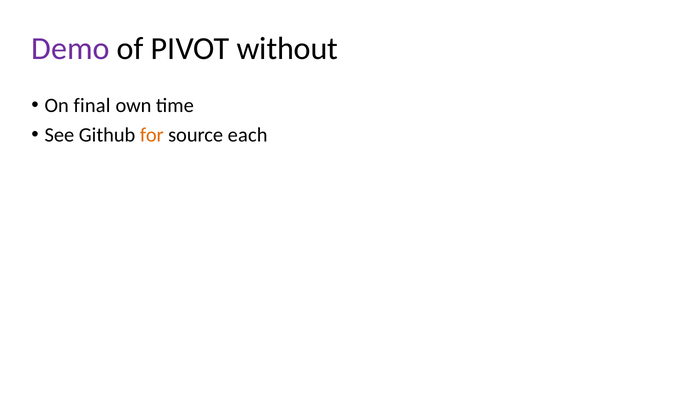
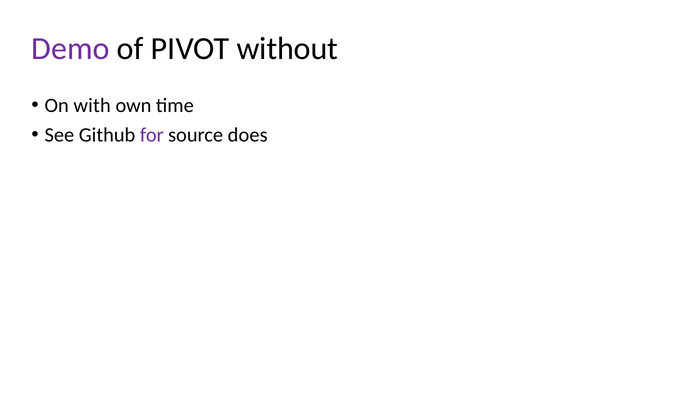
final: final -> with (92, 105)
for colour: orange -> purple (152, 135)
each: each -> does (248, 135)
